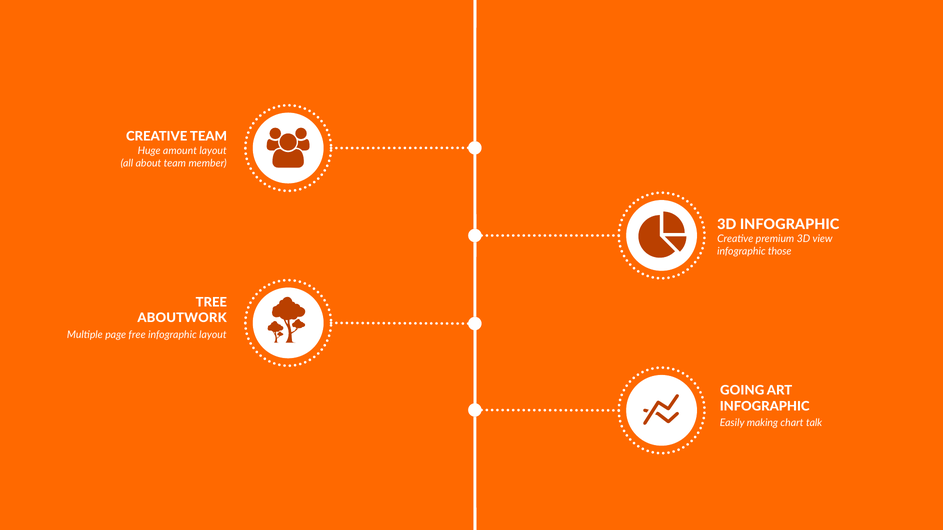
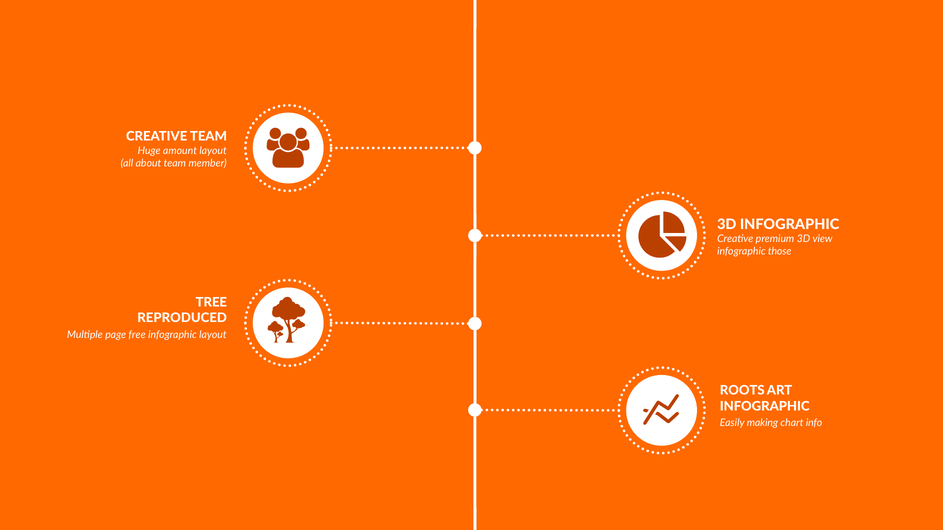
ABOUTWORK: ABOUTWORK -> REPRODUCED (182, 318)
GOING: GOING -> ROOTS (742, 391)
talk: talk -> info (814, 423)
